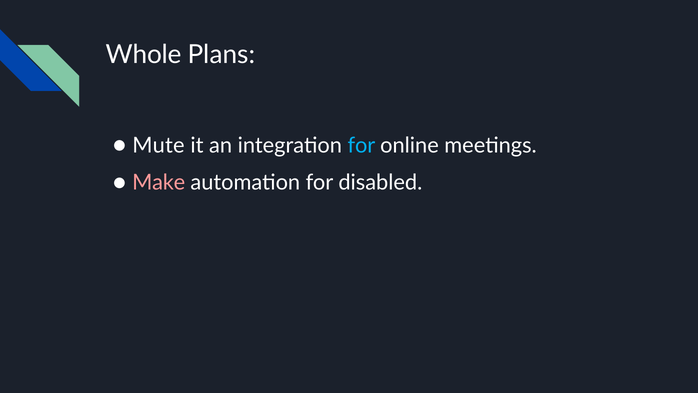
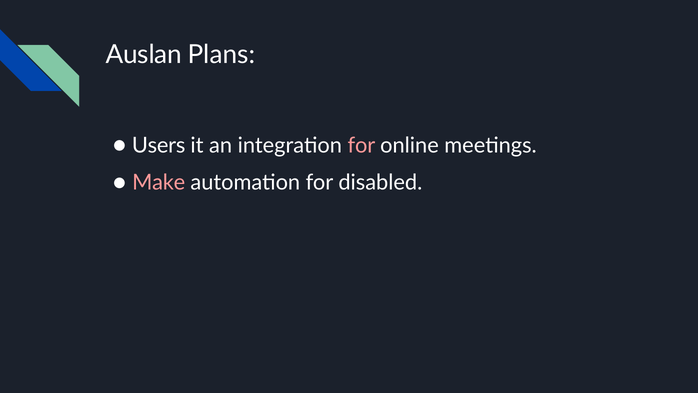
Whole: Whole -> Auslan (144, 55)
Mute: Mute -> Users (159, 145)
for colour: light blue -> pink (361, 145)
